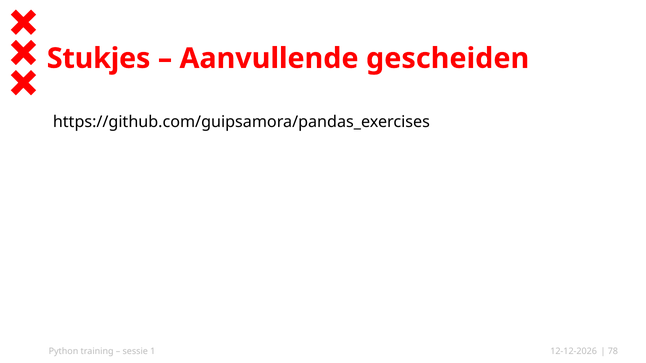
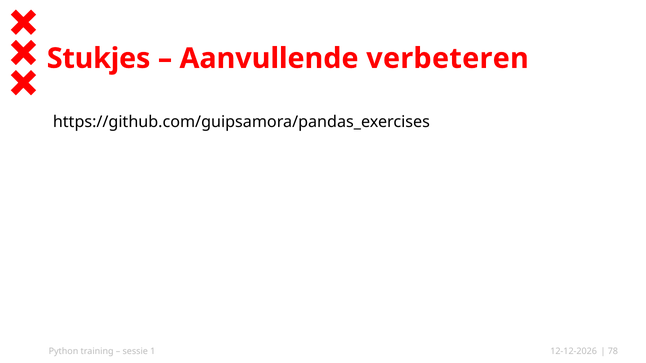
gescheiden: gescheiden -> verbeteren (447, 58)
